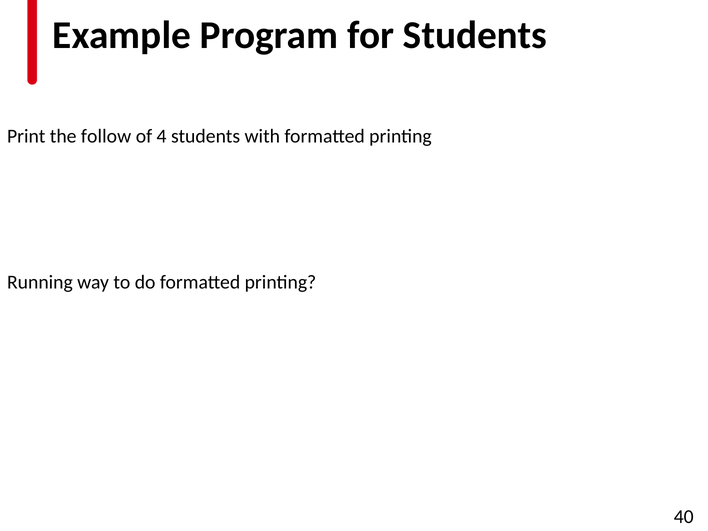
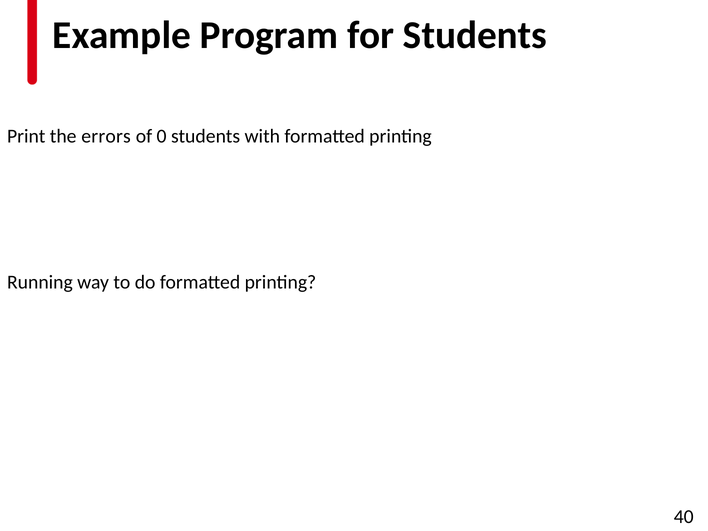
follow: follow -> errors (106, 136)
4: 4 -> 0 (162, 136)
